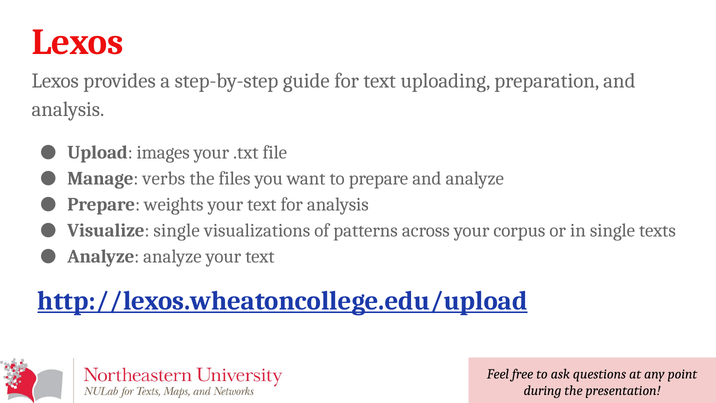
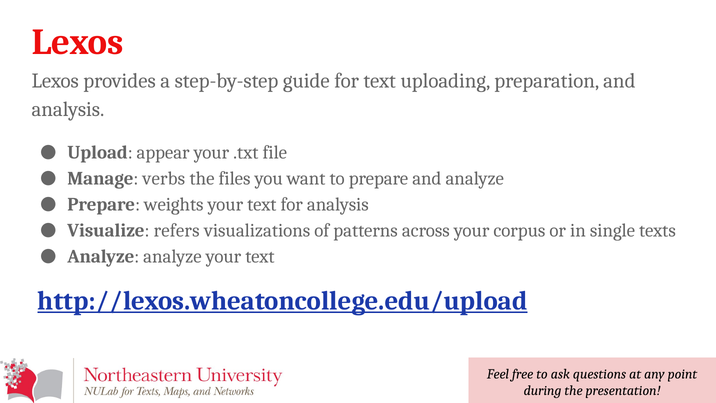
images: images -> appear (163, 152)
Visualize single: single -> refers (177, 231)
